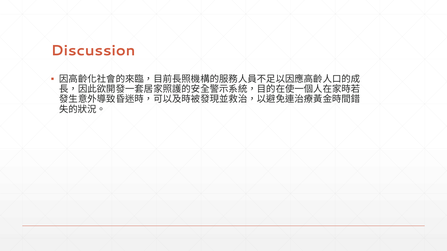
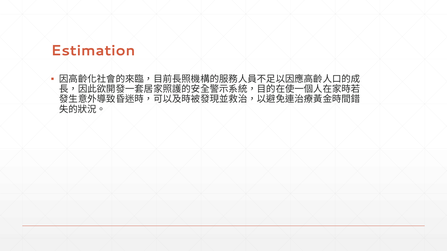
Discussion: Discussion -> Estimation (93, 51)
